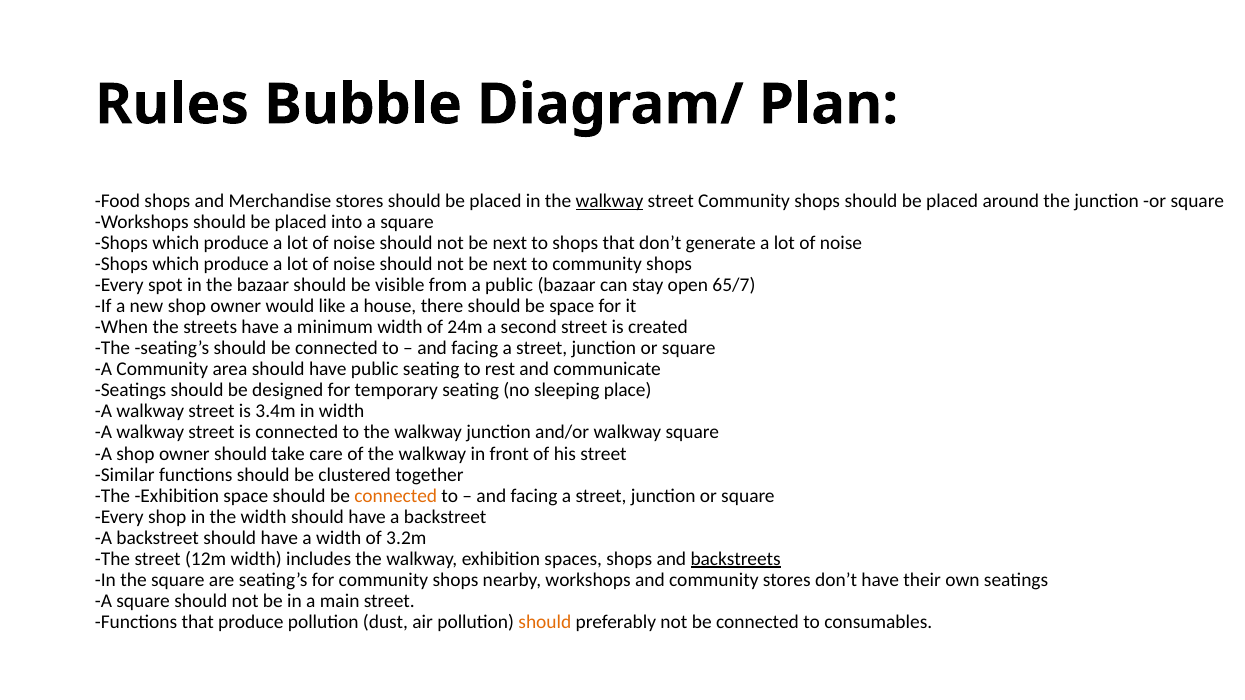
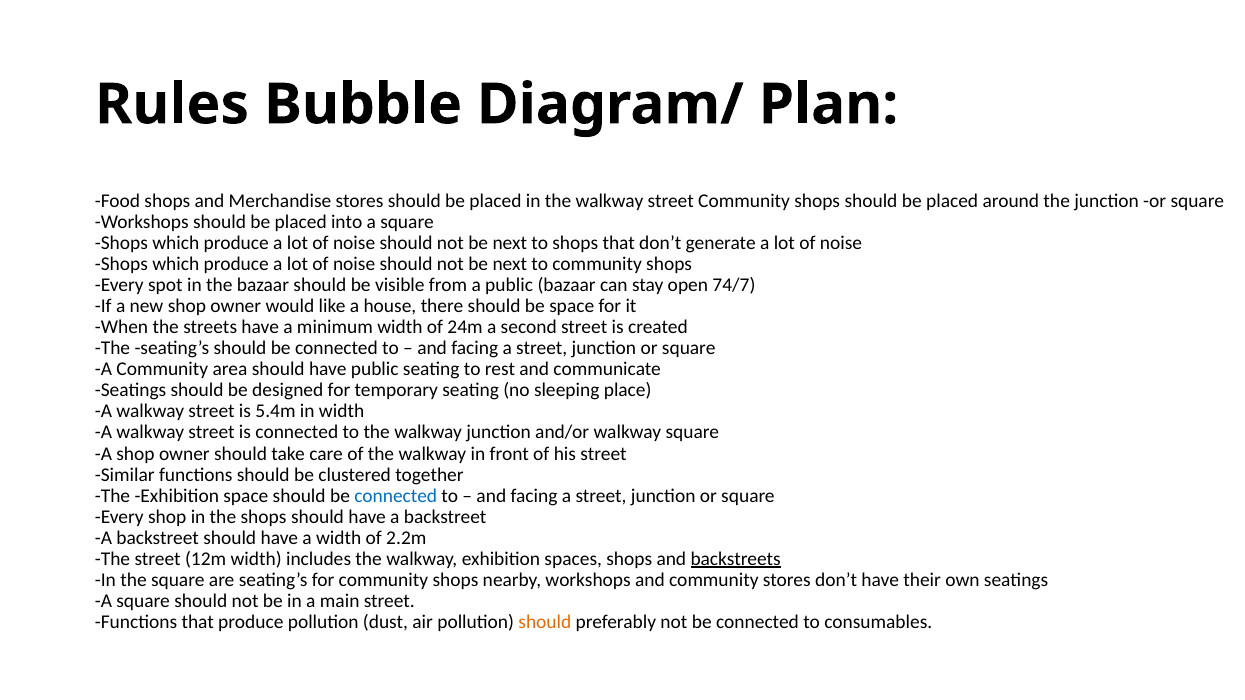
walkway underline: present -> none (610, 201)
65/7: 65/7 -> 74/7 (734, 286)
3.4m: 3.4m -> 5.4m (275, 412)
connected colour: orange -> blue (396, 496)
the width: width -> shops (264, 517)
3.2m: 3.2m -> 2.2m (406, 538)
